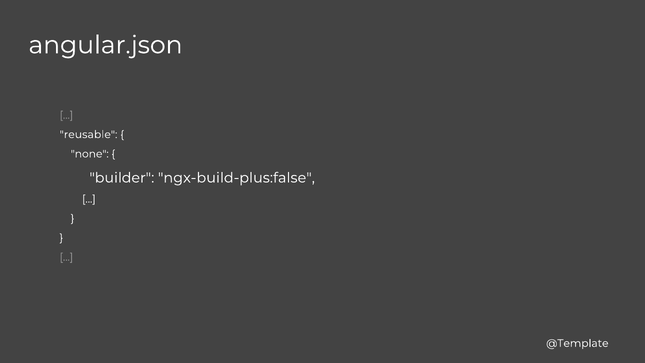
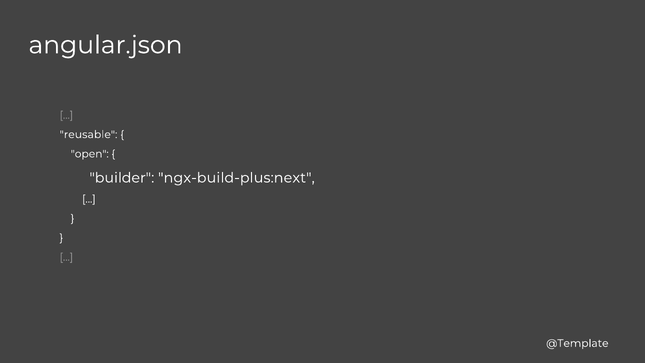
none: none -> open (90, 154)
ngx-build-plus:false: ngx-build-plus:false -> ngx-build-plus:next (236, 178)
